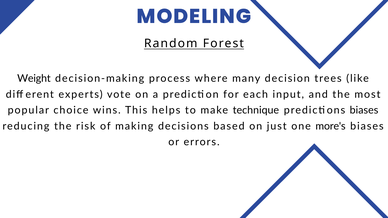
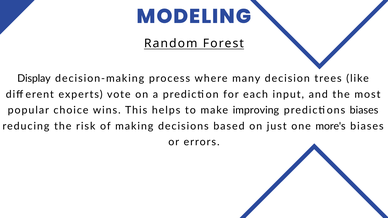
Weight: Weight -> Display (34, 79)
technique: technique -> improving (256, 110)
